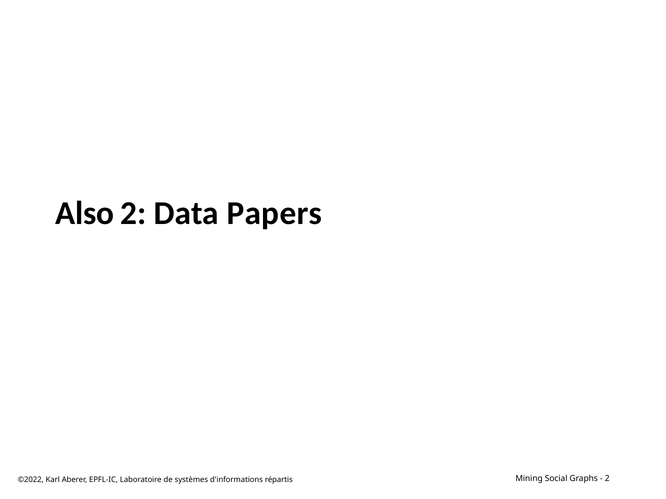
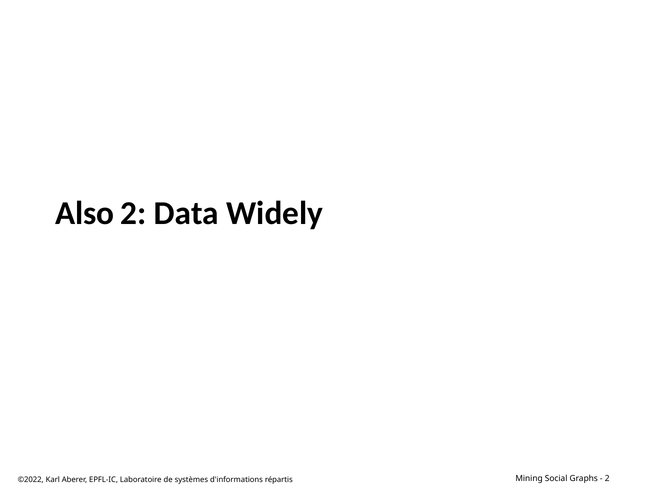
Papers: Papers -> Widely (275, 214)
